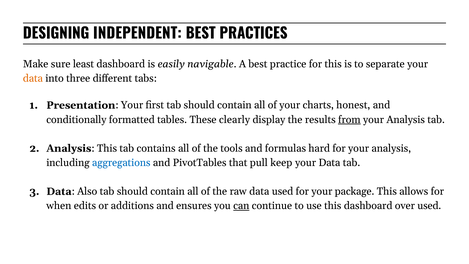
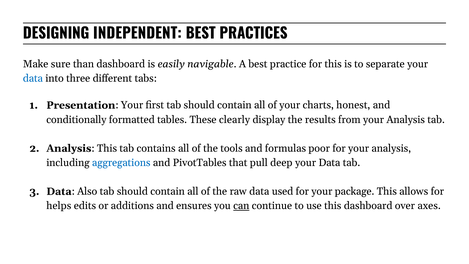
least: least -> than (83, 64)
data colour: orange -> blue (33, 78)
from underline: present -> none (349, 120)
hard: hard -> poor (319, 148)
keep: keep -> deep (281, 163)
when: when -> helps (59, 206)
over used: used -> axes (429, 206)
